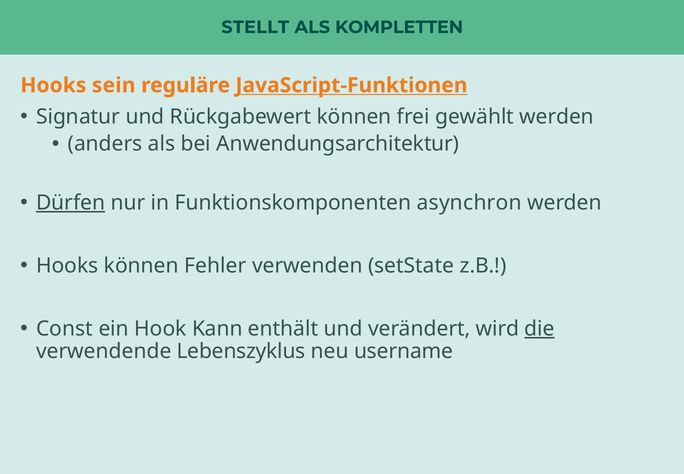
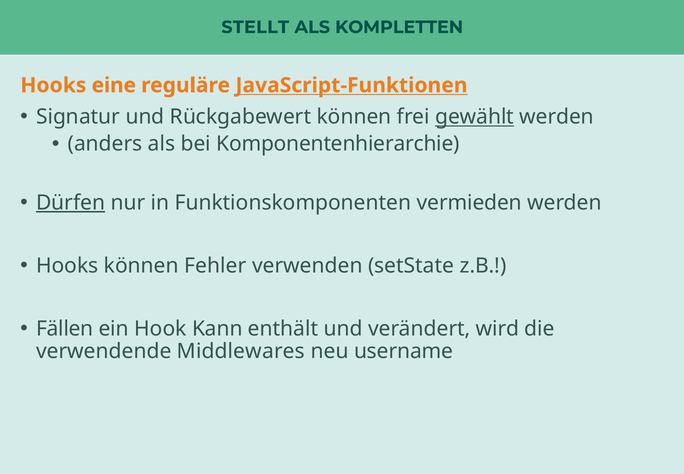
sein: sein -> eine (114, 85)
gewählt underline: none -> present (475, 117)
Anwendungsarchitektur: Anwendungsarchitektur -> Komponentenhierarchie (338, 144)
asynchron: asynchron -> vermieden (469, 202)
Const: Const -> Fällen (65, 328)
die underline: present -> none (540, 328)
Lebenszyklus: Lebenszyklus -> Middlewares (241, 351)
